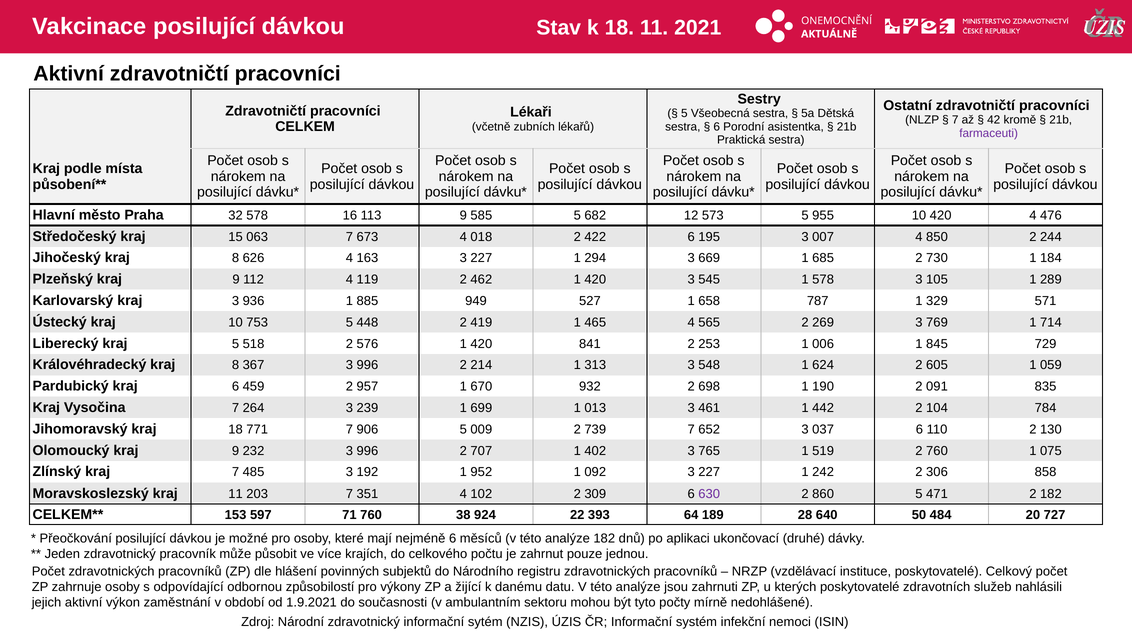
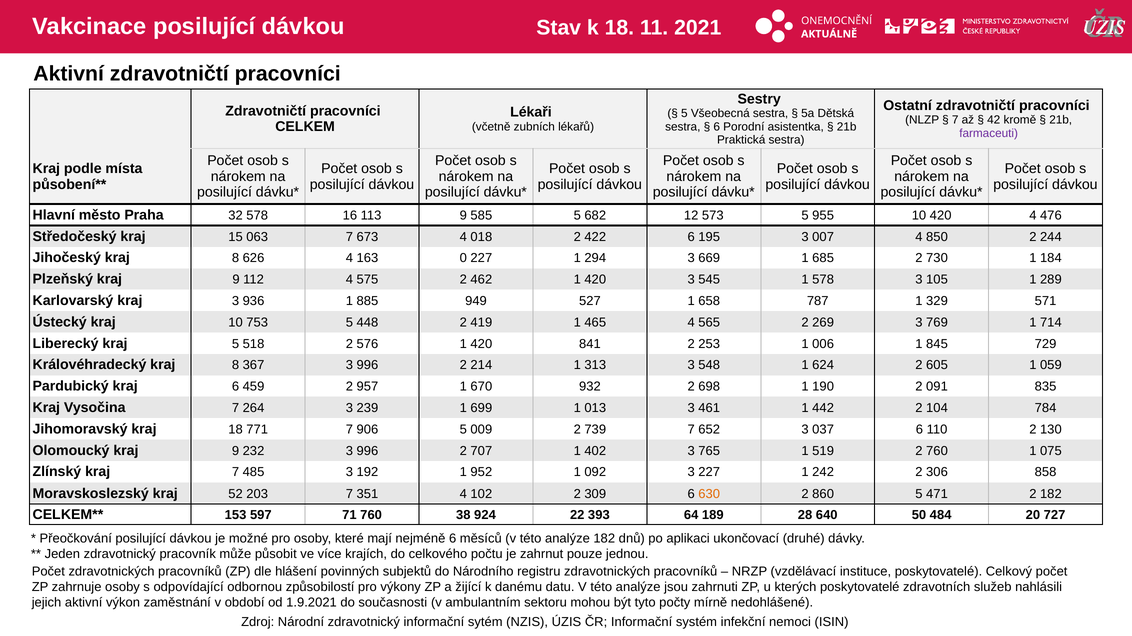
163 3: 3 -> 0 (463, 259)
119: 119 -> 575 (367, 280)
kraj 11: 11 -> 52 (236, 494)
630 colour: purple -> orange (709, 494)
